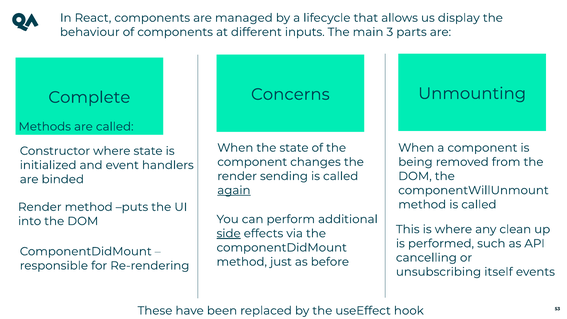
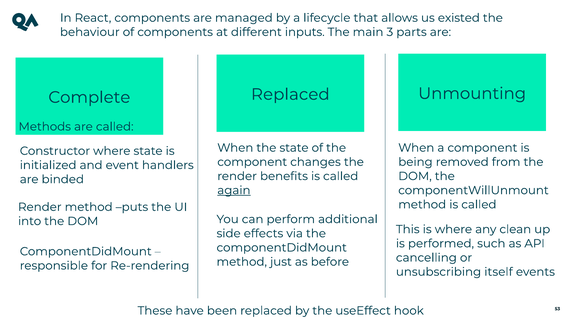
display: display -> existed (459, 18)
Concerns: Concerns -> Replaced (290, 94)
sending: sending -> benefits (284, 176)
side underline: present -> none (229, 233)
